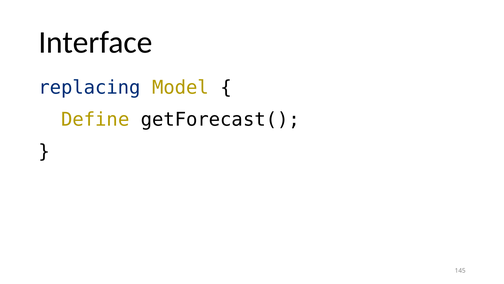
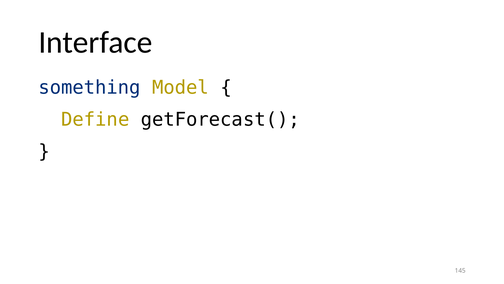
replacing: replacing -> something (90, 87)
